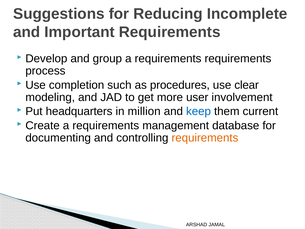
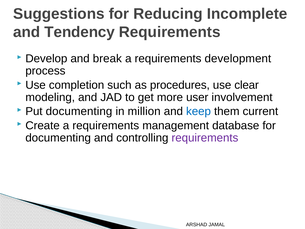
Important: Important -> Tendency (80, 32)
group: group -> break (107, 58)
requirements requirements: requirements -> development (238, 58)
Put headquarters: headquarters -> documenting (79, 111)
requirements colour: orange -> purple (205, 138)
